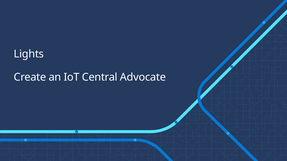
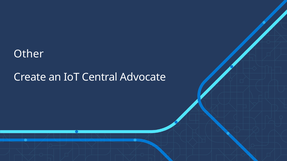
Lights: Lights -> Other (29, 54)
